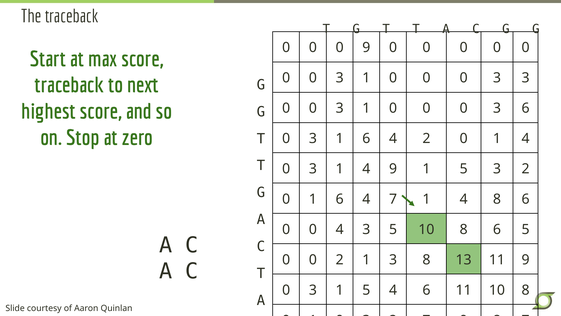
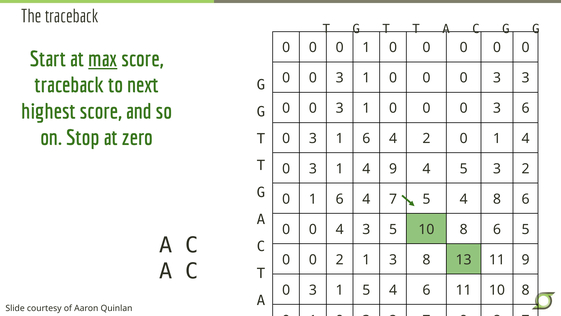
0 0 9: 9 -> 1 (366, 47)
max underline: none -> present (103, 59)
9 1: 1 -> 4 (426, 169)
7 1: 1 -> 5 (426, 199)
